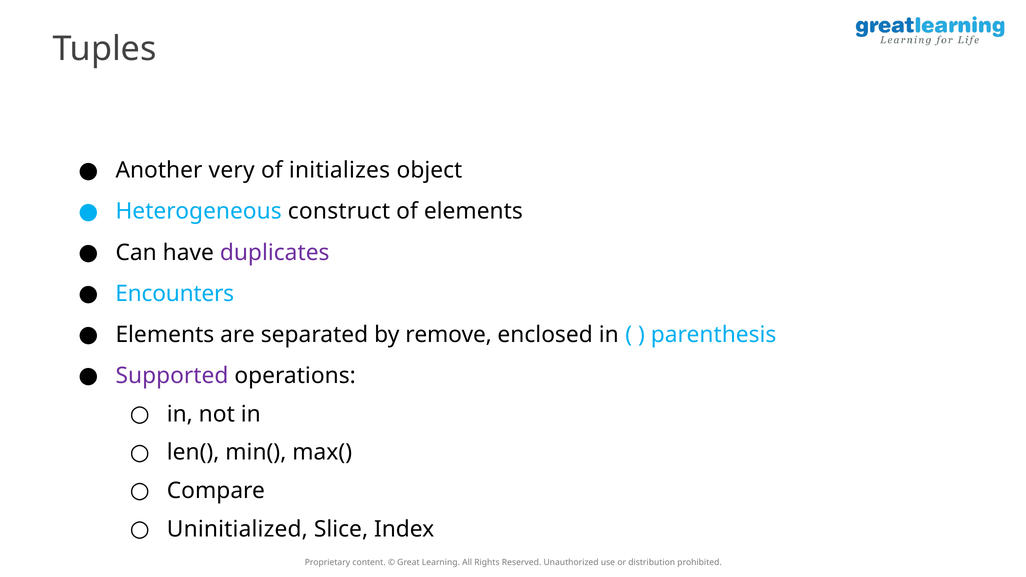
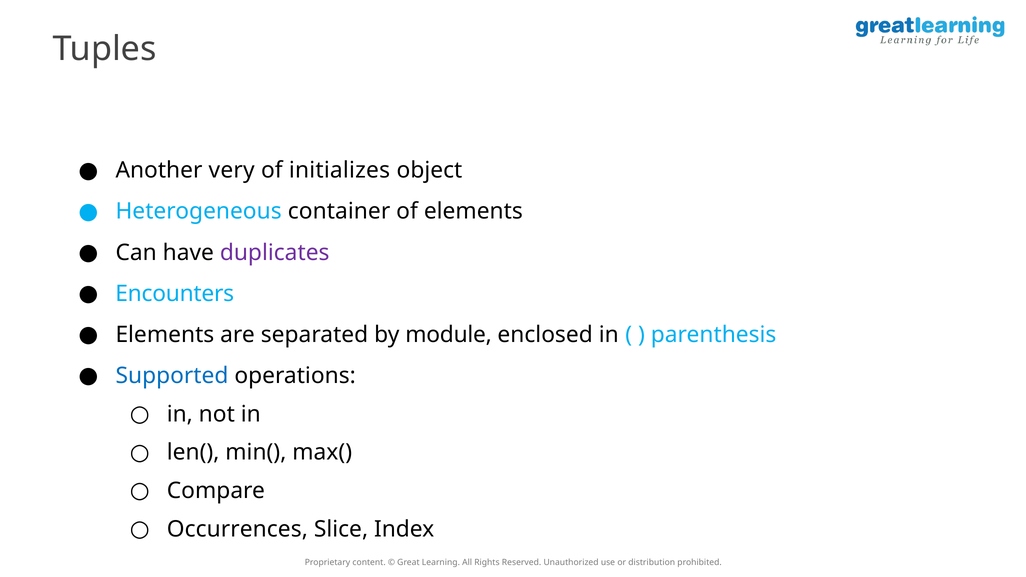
construct: construct -> container (339, 212)
remove: remove -> module (449, 335)
Supported colour: purple -> blue (172, 376)
Uninitialized: Uninitialized -> Occurrences (237, 529)
